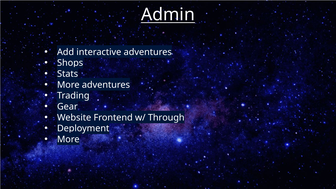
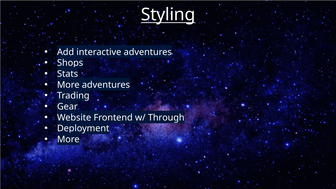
Admin: Admin -> Styling (168, 15)
